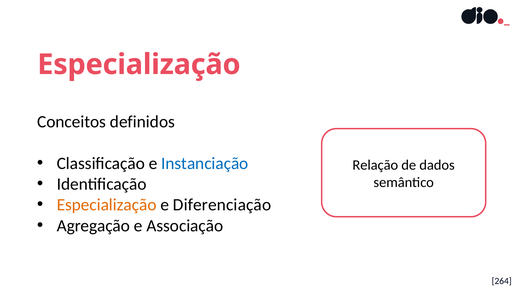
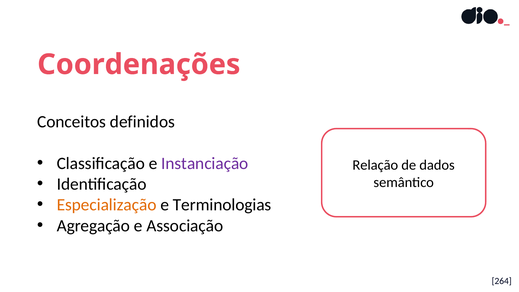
Especialização: Especialização -> Coordenações (139, 65)
Instanciação colour: blue -> purple (205, 163)
Diferenciação: Diferenciação -> Terminologias (222, 205)
